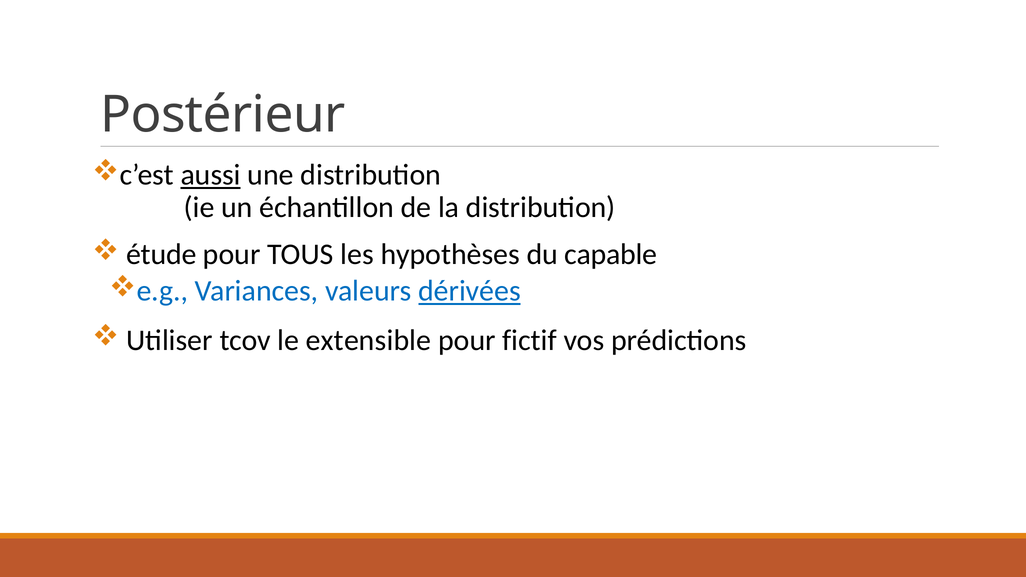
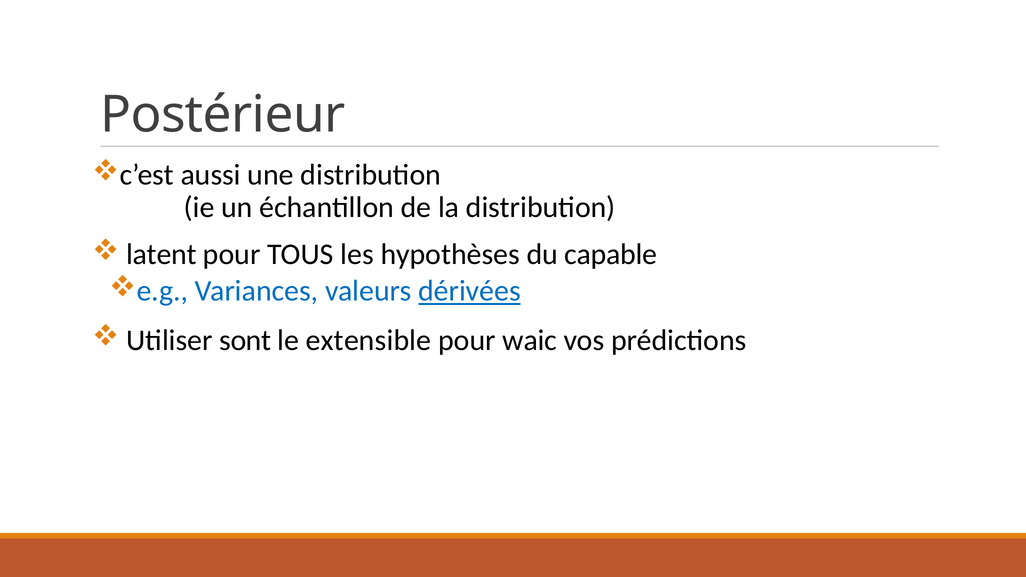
aussi underline: present -> none (211, 175)
étude: étude -> latent (161, 255)
tcov: tcov -> sont (245, 341)
fictif: fictif -> waic (530, 341)
